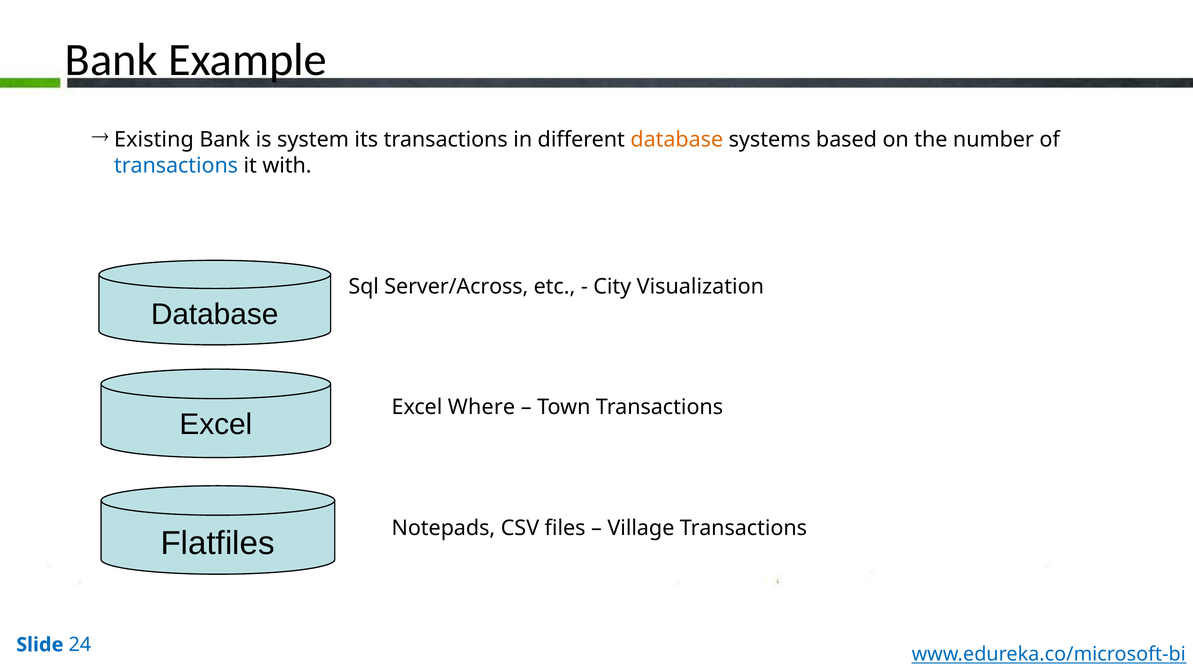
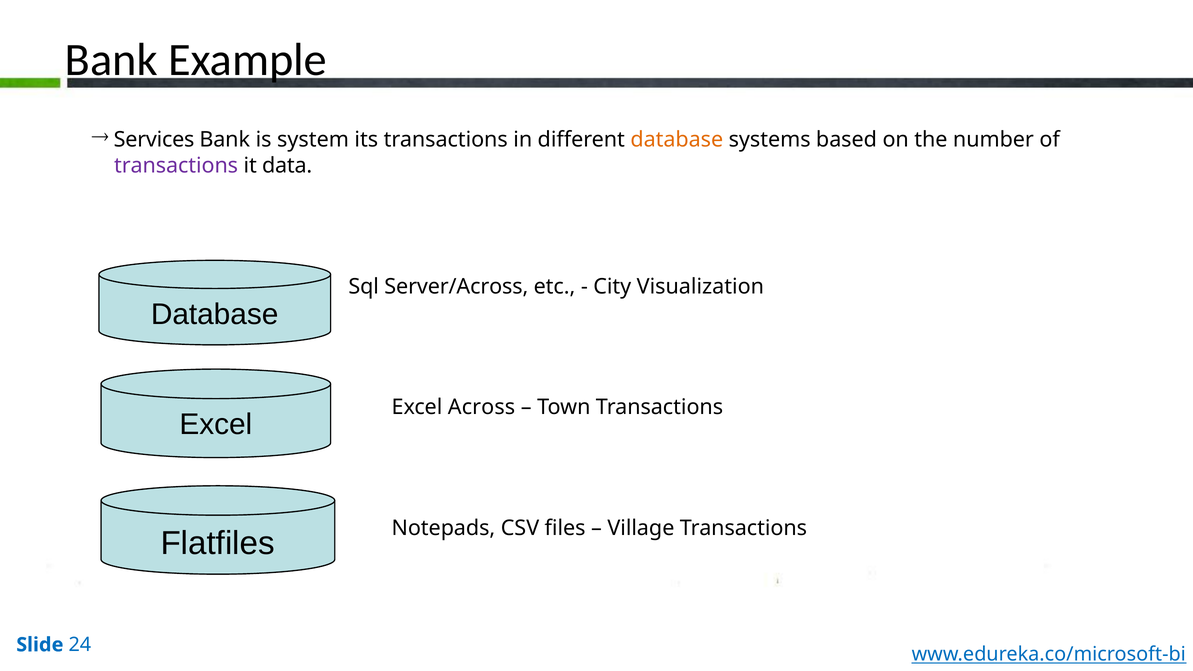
Existing: Existing -> Services (154, 140)
transactions colour: blue -> purple (176, 166)
with: with -> data (287, 166)
Where: Where -> Across (482, 407)
